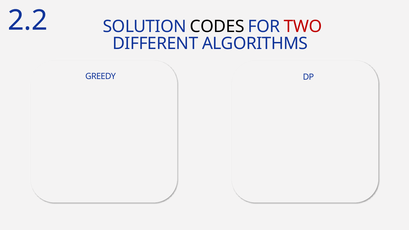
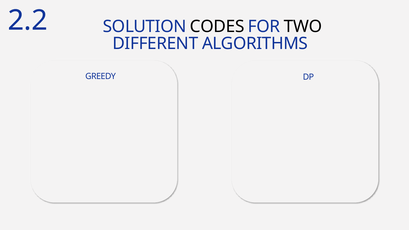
TWO colour: red -> black (303, 26)
